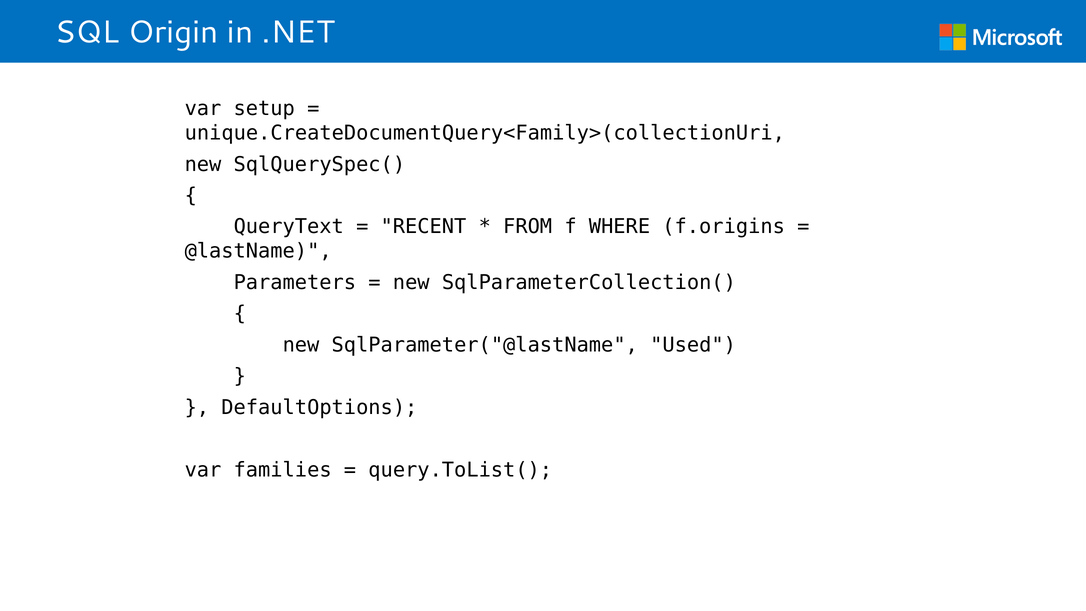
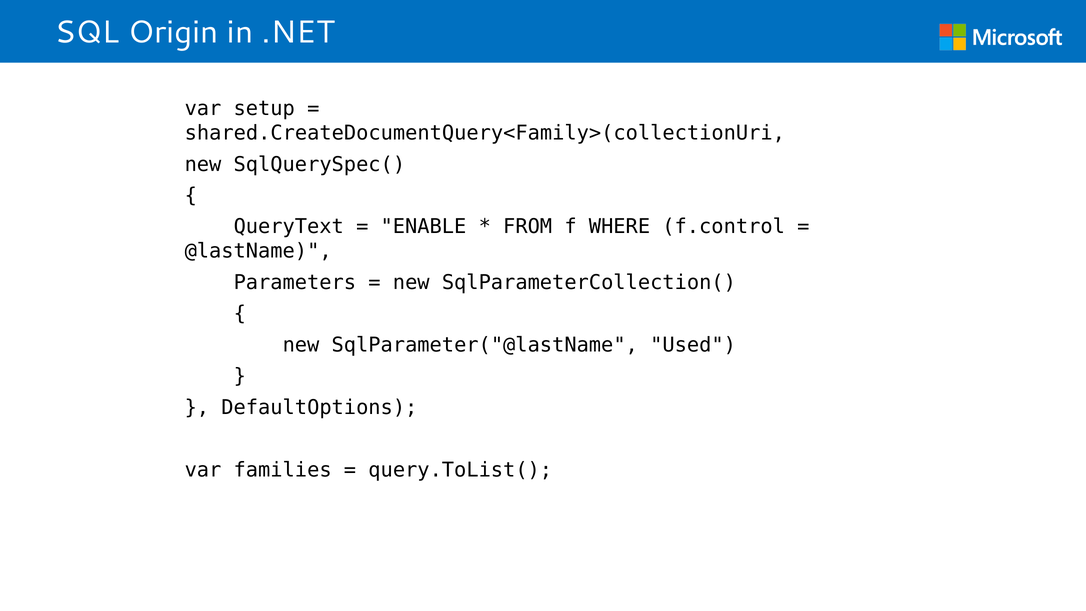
unique.CreateDocumentQuery<Family>(collectionUri: unique.CreateDocumentQuery<Family>(collectionUri -> shared.CreateDocumentQuery<Family>(collectionUri (485, 133)
RECENT: RECENT -> ENABLE (423, 227)
f.origins: f.origins -> f.control (724, 227)
